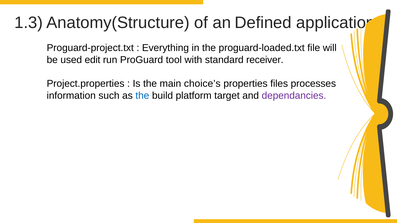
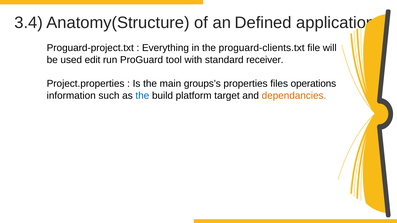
1.3: 1.3 -> 3.4 (29, 23)
proguard-loaded.txt: proguard-loaded.txt -> proguard-clients.txt (262, 48)
choice’s: choice’s -> groups’s (202, 84)
processes: processes -> operations (313, 84)
dependancies colour: purple -> orange (294, 96)
